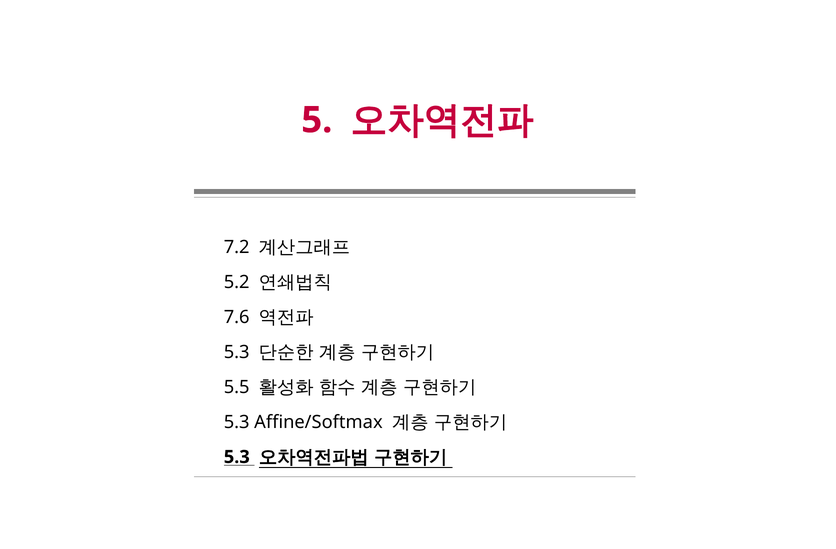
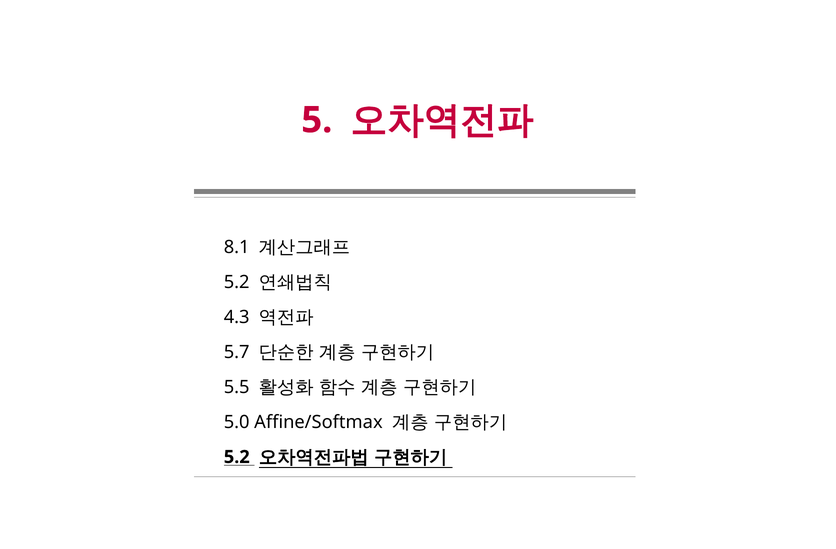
7.2: 7.2 -> 8.1 (237, 247)
7.6: 7.6 -> 4.3 (237, 317)
5.3: 5.3 -> 5.7 (237, 352)
5.3: 5.3 -> 5.0 (237, 422)
5.3: 5.3 -> 5.2 (237, 457)
